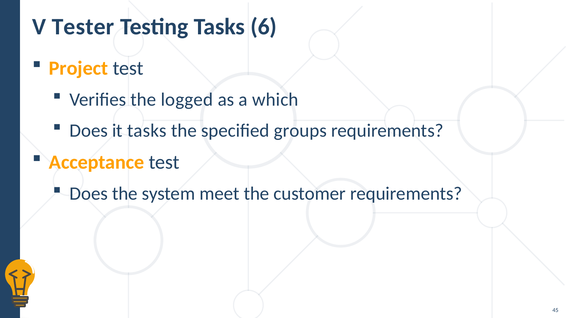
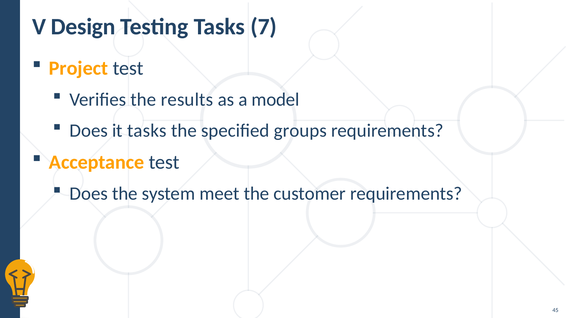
Tester: Tester -> Design (83, 27)
6: 6 -> 7 (264, 27)
logged: logged -> results (187, 100)
which: which -> model (275, 100)
